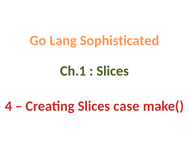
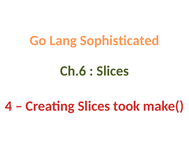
Ch.1: Ch.1 -> Ch.6 (73, 71)
case: case -> took (127, 106)
